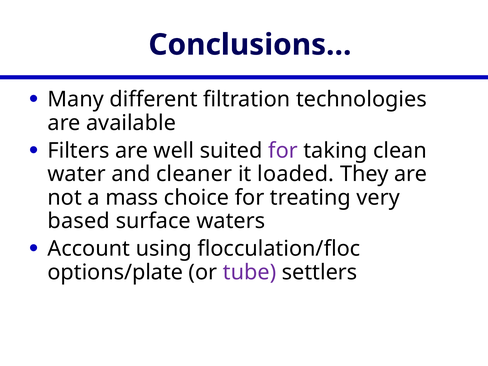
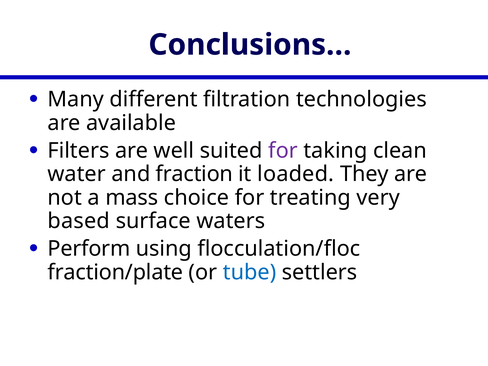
cleaner: cleaner -> fraction (194, 174)
Account: Account -> Perform (89, 249)
options/plate: options/plate -> fraction/plate (115, 272)
tube colour: purple -> blue (250, 272)
